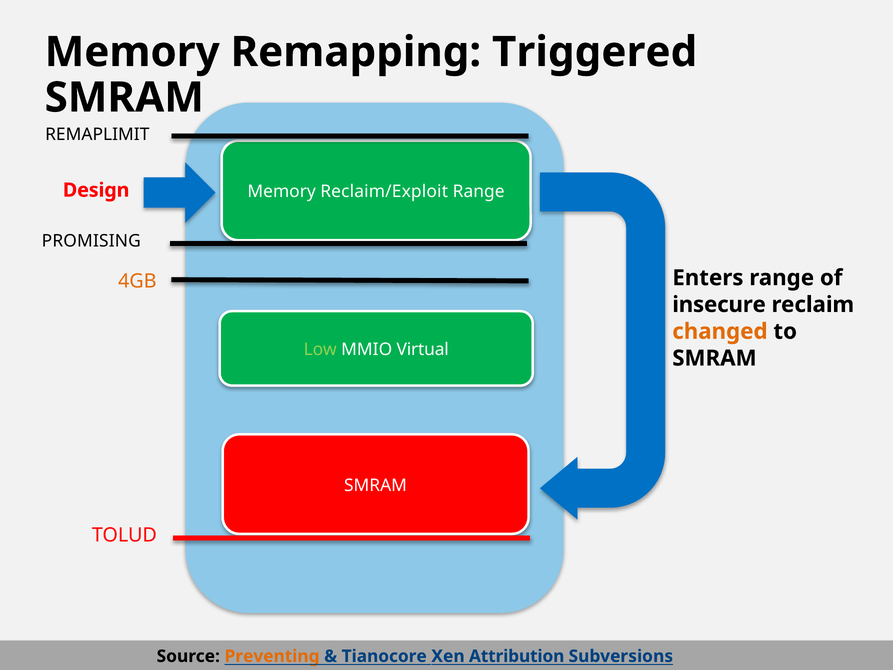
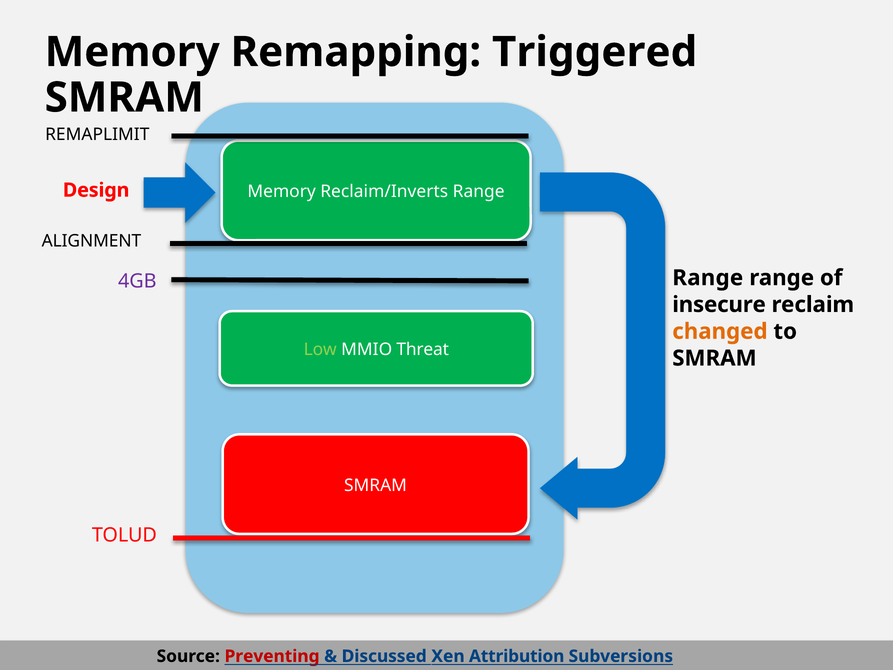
Reclaim/Exploit: Reclaim/Exploit -> Reclaim/Inverts (384, 192)
PROMISING: PROMISING -> ALIGNMENT (91, 241)
Enters: Enters -> Range (708, 278)
4GB colour: orange -> purple (137, 281)
Virtual: Virtual -> Threat (423, 349)
Preventing colour: orange -> red (272, 656)
Tianocore: Tianocore -> Discussed (384, 656)
